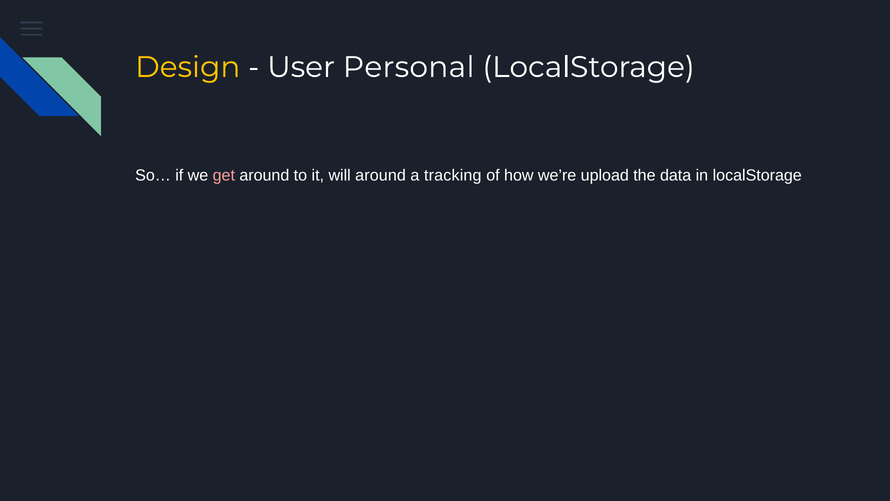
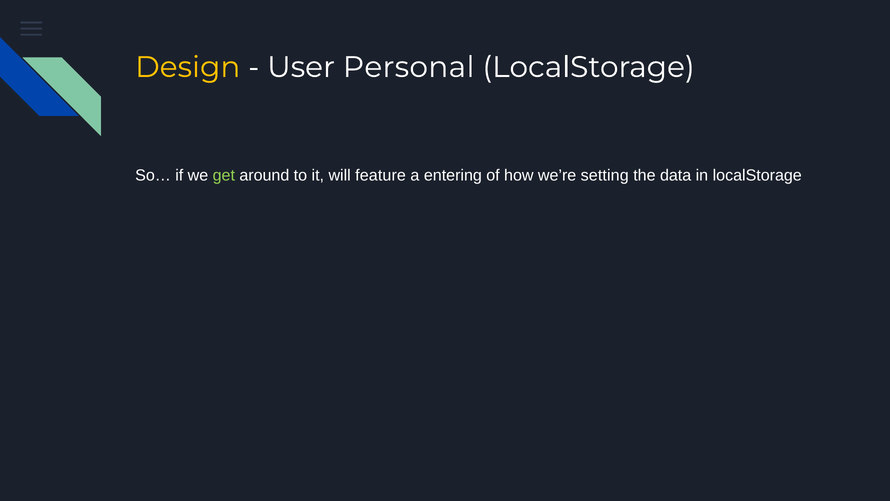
get colour: pink -> light green (224, 175)
will around: around -> feature (381, 175)
tracking: tracking -> entering (453, 175)
upload: upload -> setting (605, 175)
